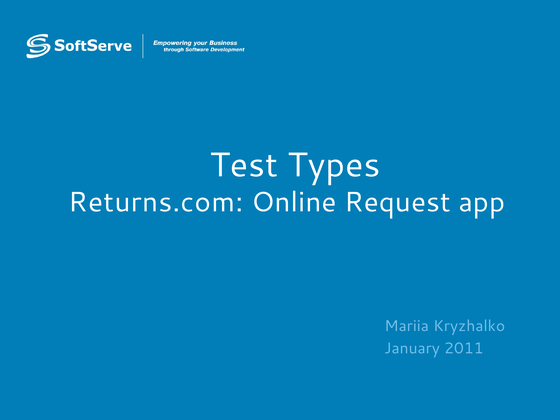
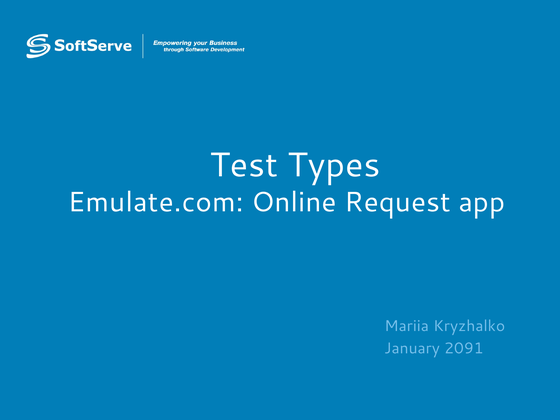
Returns.com: Returns.com -> Emulate.com (156, 202)
2011: 2011 -> 2091 (464, 348)
